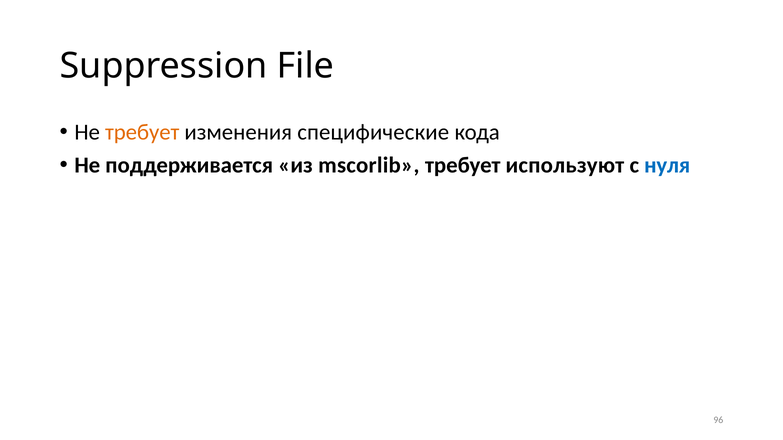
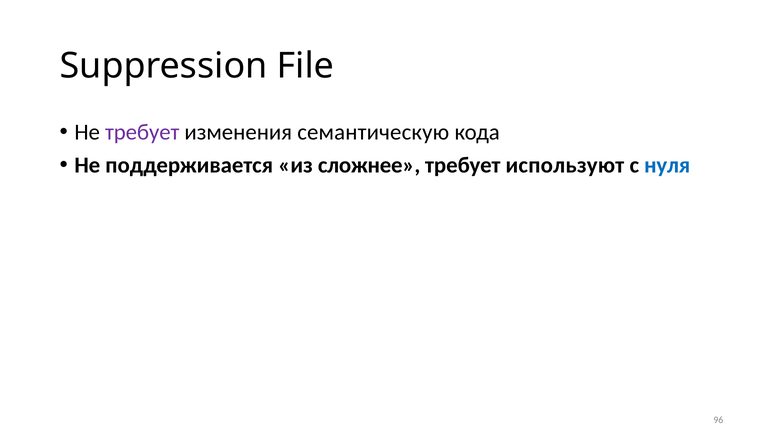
требует colour: orange -> purple (142, 132)
специфические: специфические -> семантическую (373, 132)
mscorlib: mscorlib -> сложнее (369, 165)
